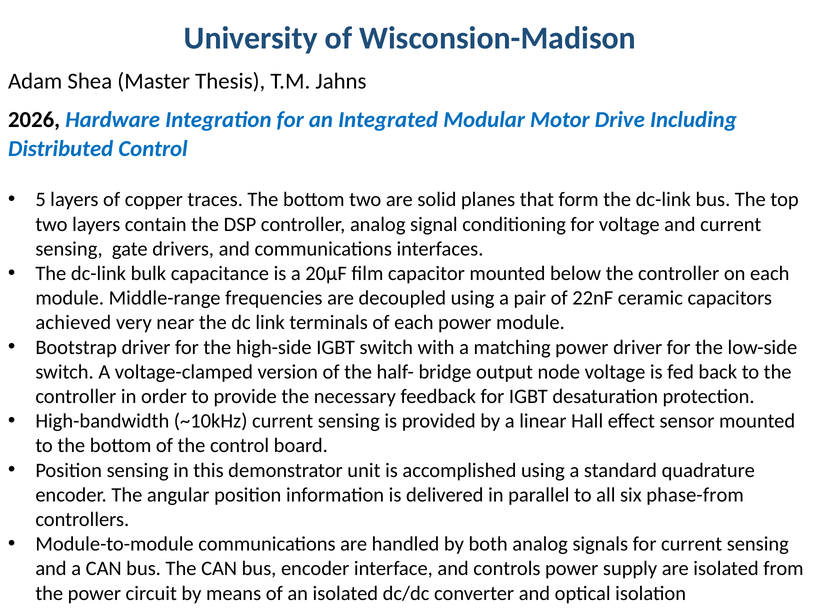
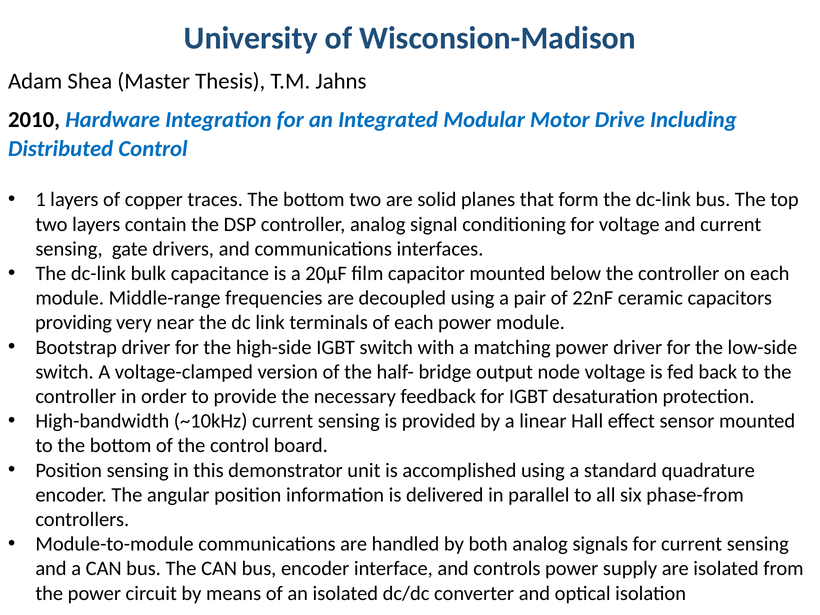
2026: 2026 -> 2010 (34, 120)
5: 5 -> 1 (41, 200)
achieved: achieved -> providing (74, 323)
